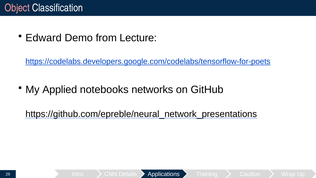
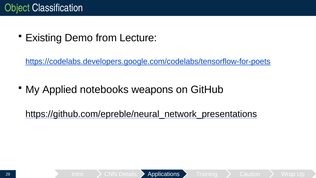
Object colour: pink -> light green (17, 8)
Edward: Edward -> Existing (44, 38)
networks: networks -> weapons (152, 90)
